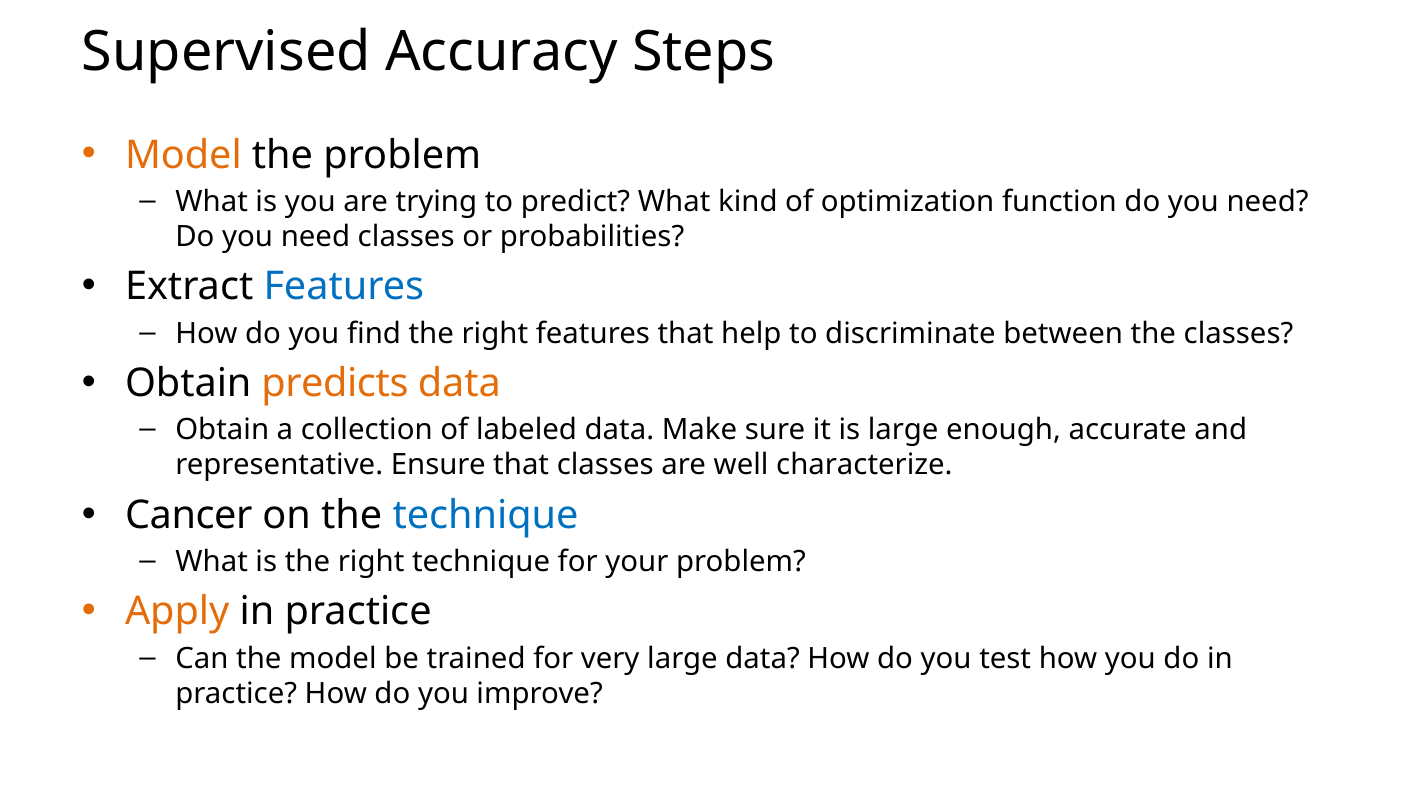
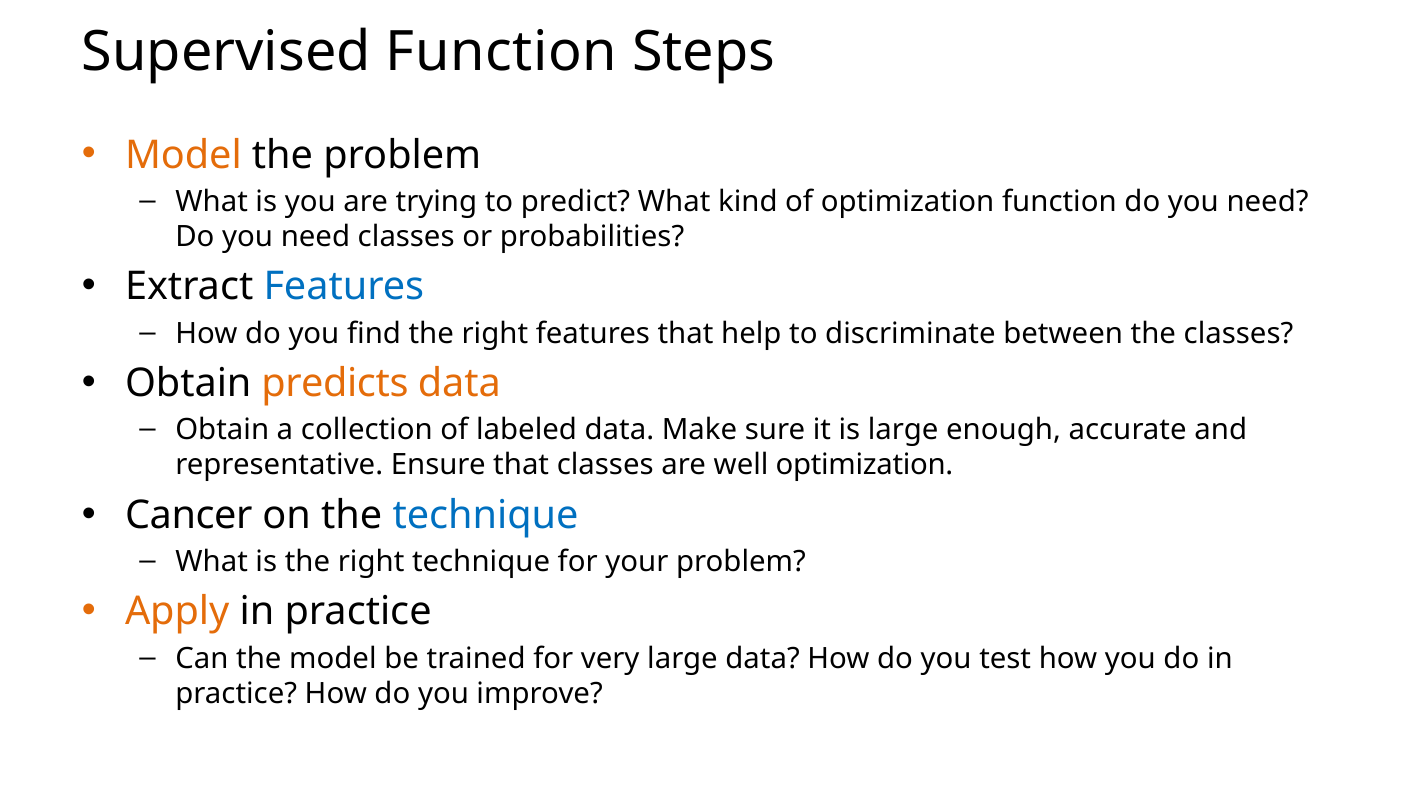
Supervised Accuracy: Accuracy -> Function (501, 52)
well characterize: characterize -> optimization (865, 465)
